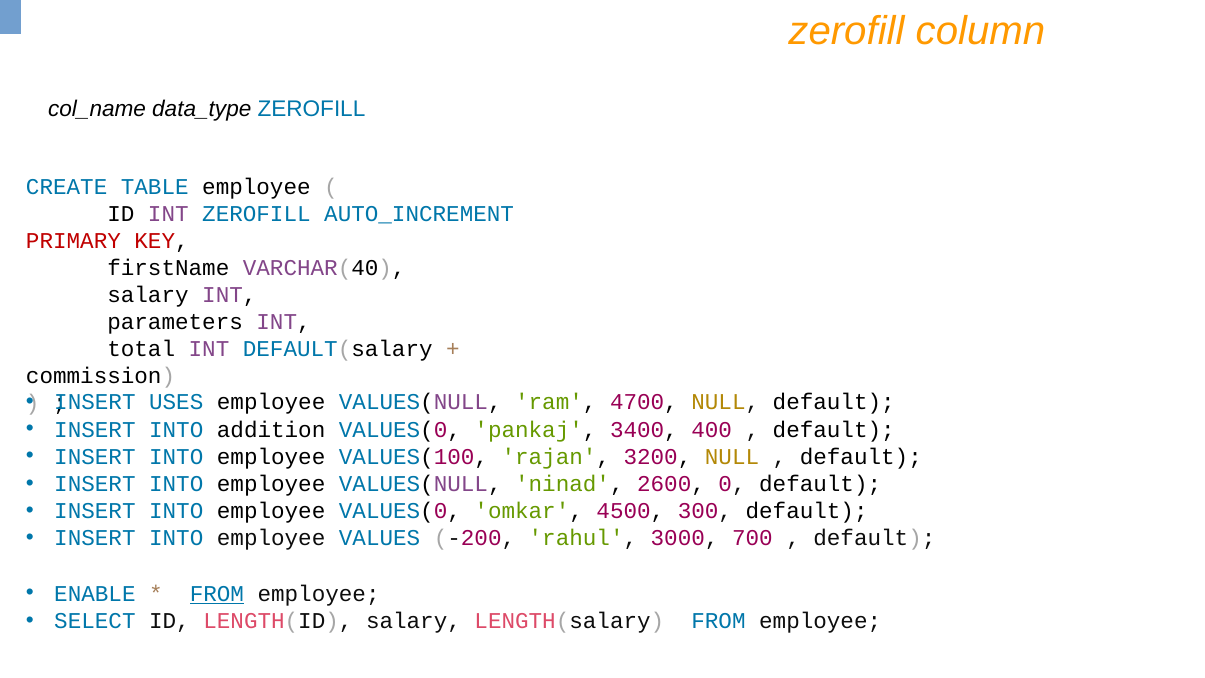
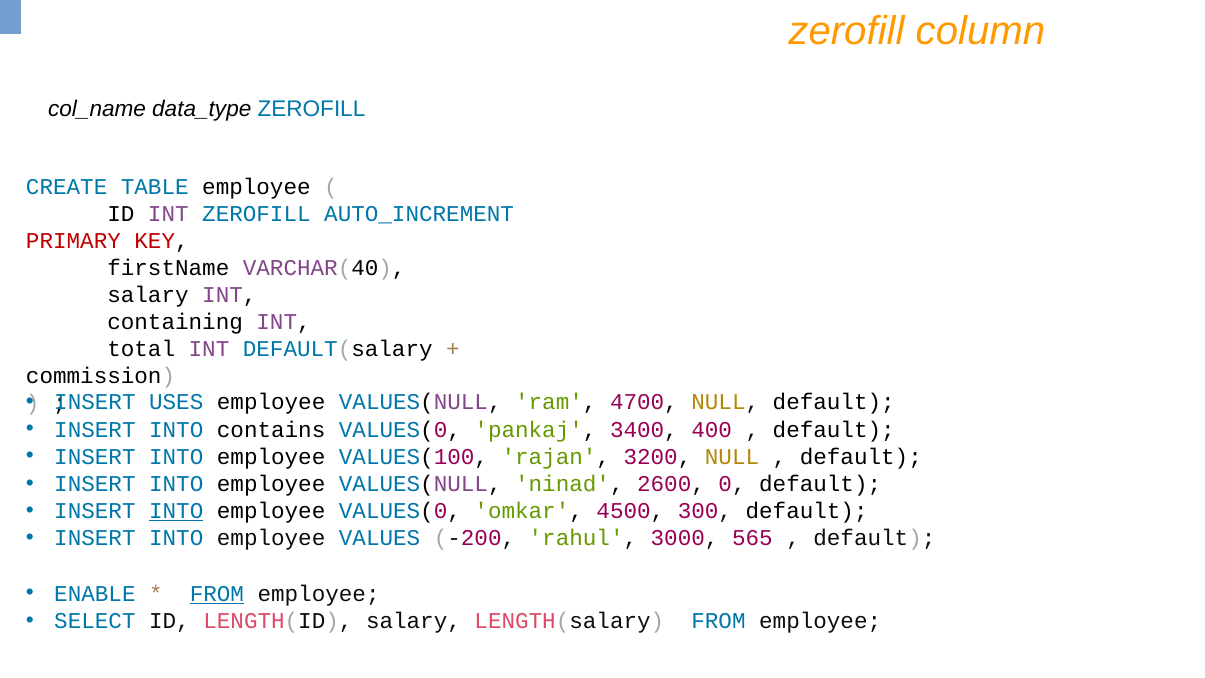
parameters: parameters -> containing (175, 322)
addition: addition -> contains (271, 430)
INTO underline: none -> present (176, 511)
700: 700 -> 565 (752, 538)
